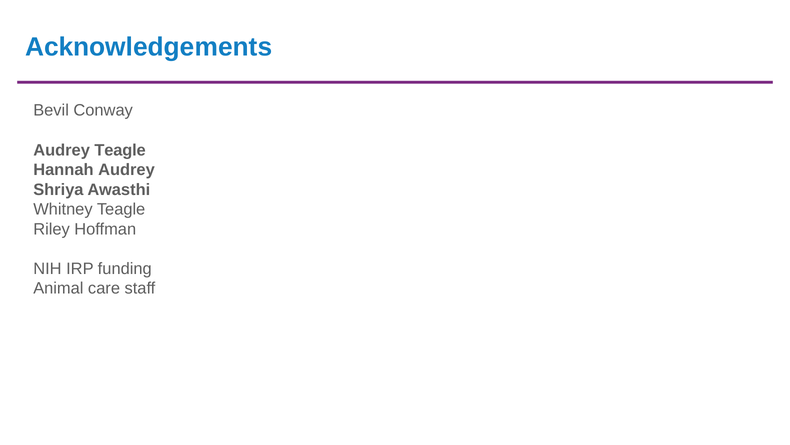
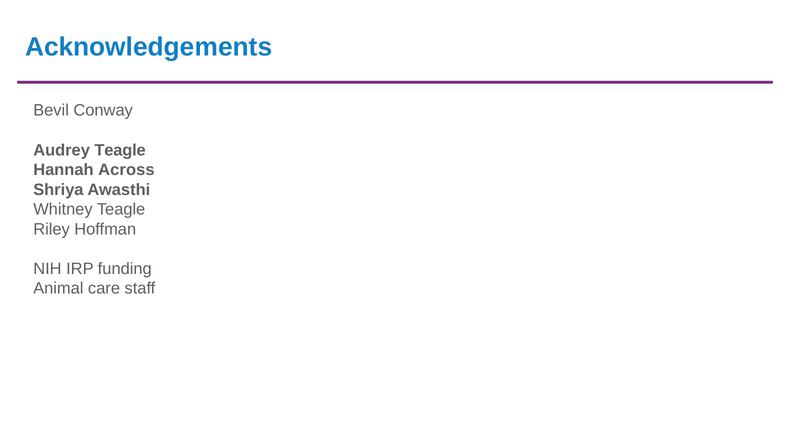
Hannah Audrey: Audrey -> Across (126, 170)
